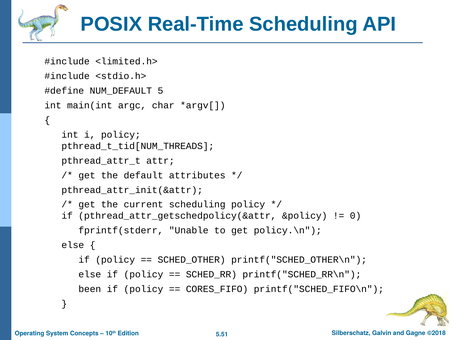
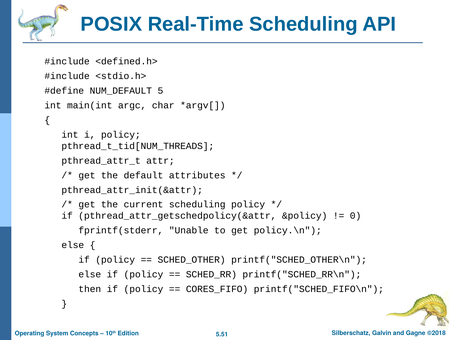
<limited.h>: <limited.h> -> <defined.h> (126, 61)
been: been -> then (90, 289)
